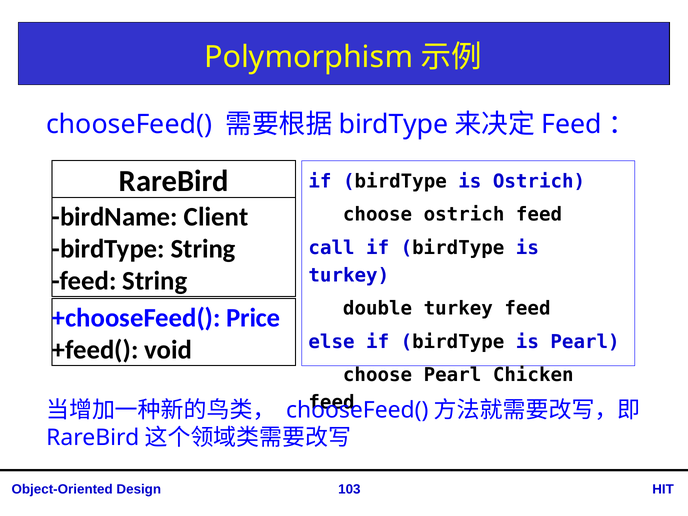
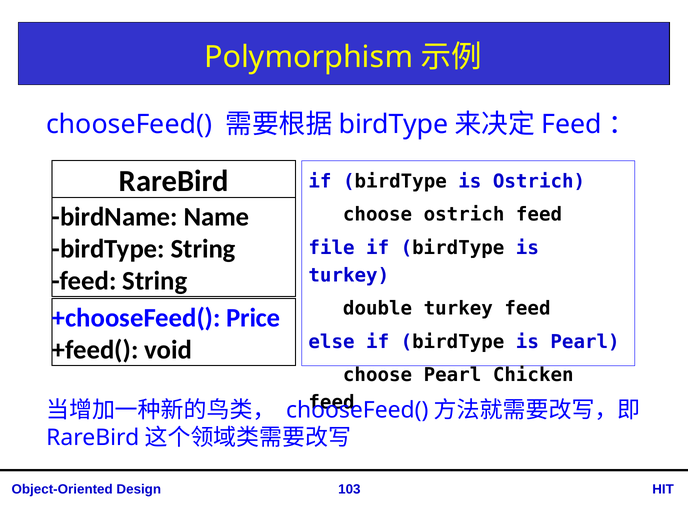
Client: Client -> Name (216, 217)
call: call -> file (332, 248)
